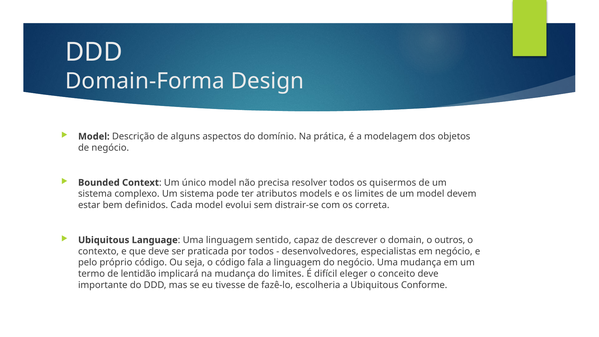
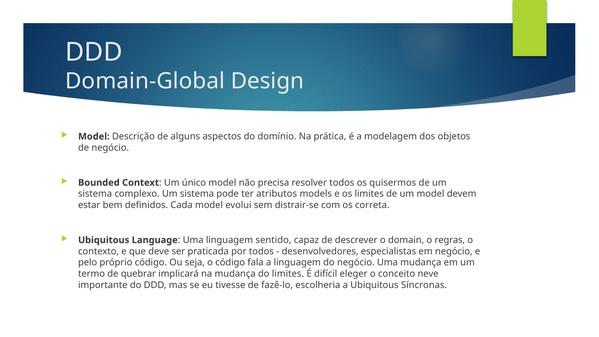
Domain-Forma: Domain-Forma -> Domain-Global (145, 81)
outros: outros -> regras (450, 240)
lentidão: lentidão -> quebrar (138, 274)
conceito deve: deve -> neve (428, 274)
Conforme: Conforme -> Síncronas (424, 285)
